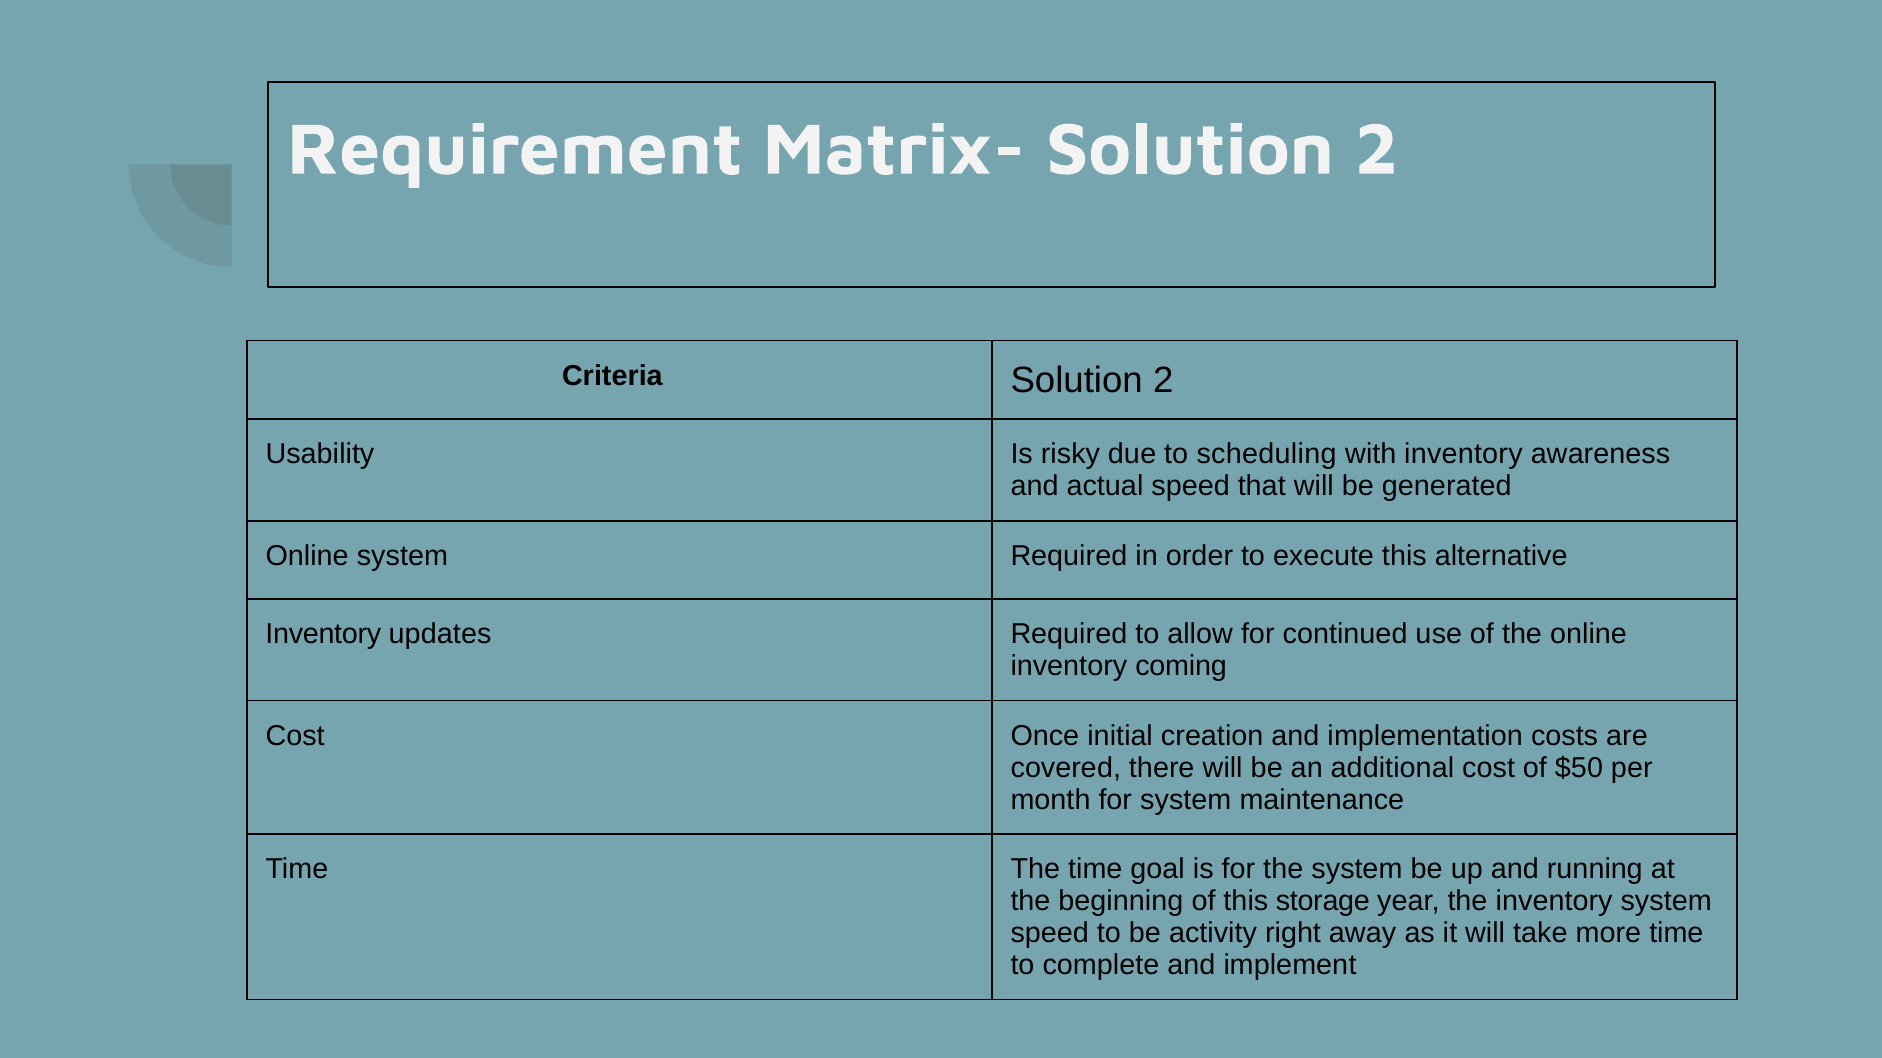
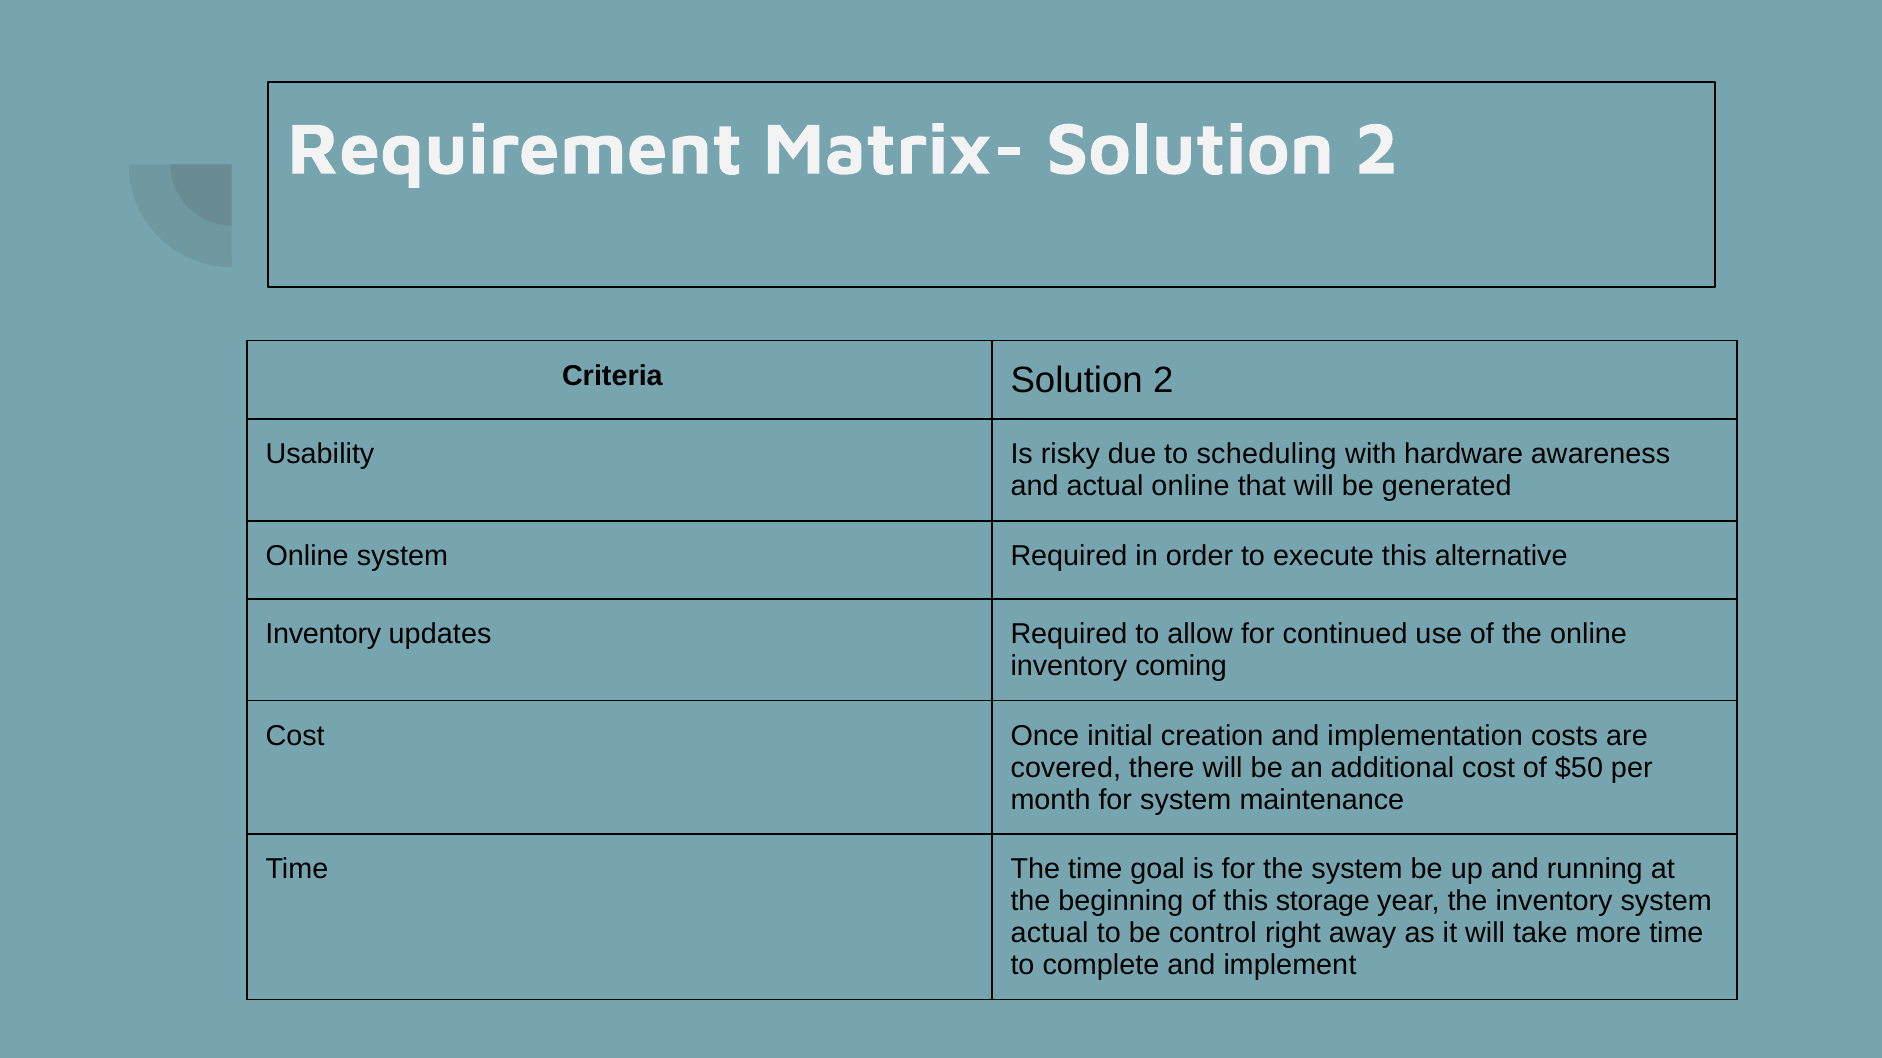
with inventory: inventory -> hardware (1464, 455)
actual speed: speed -> online (1191, 487)
speed: speed -> actual (1050, 934)
activity: activity -> control (1213, 934)
